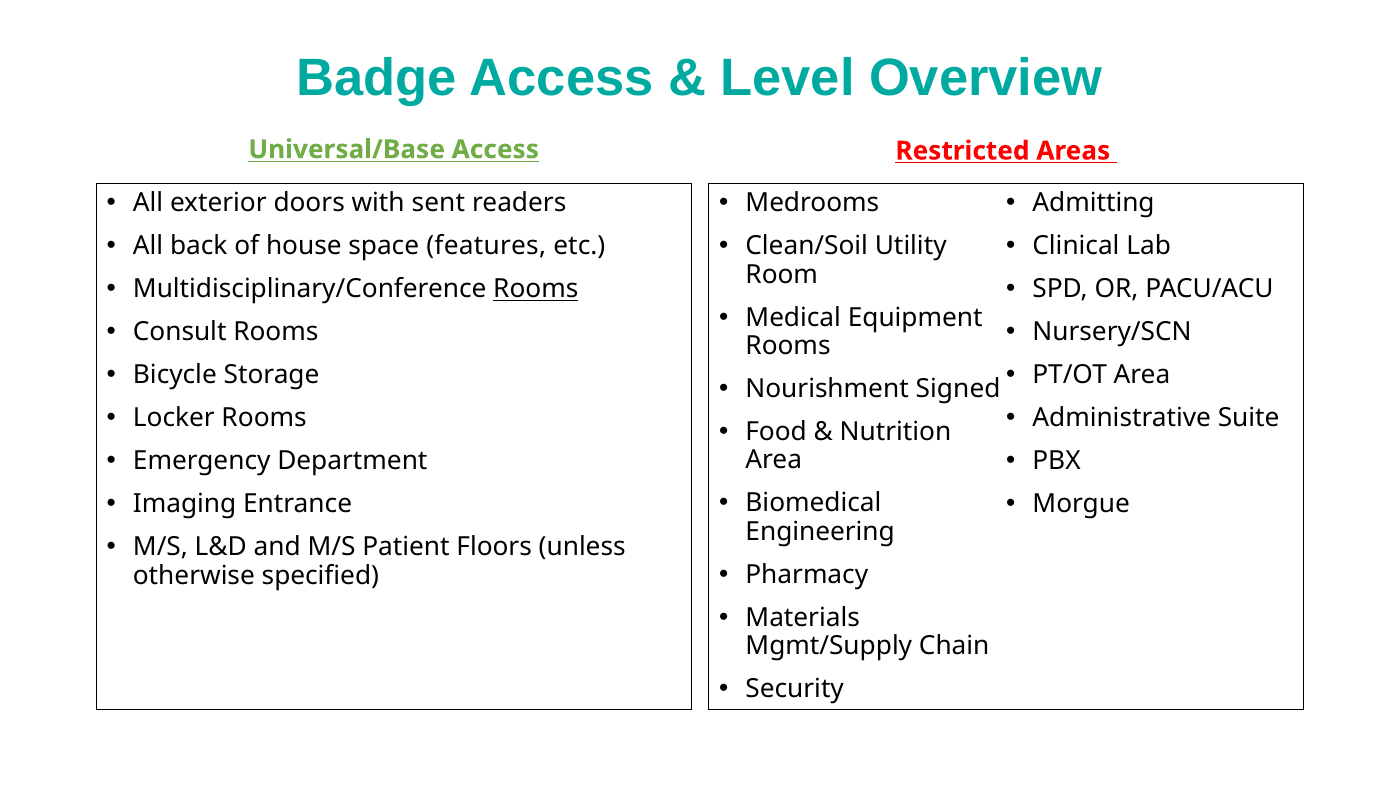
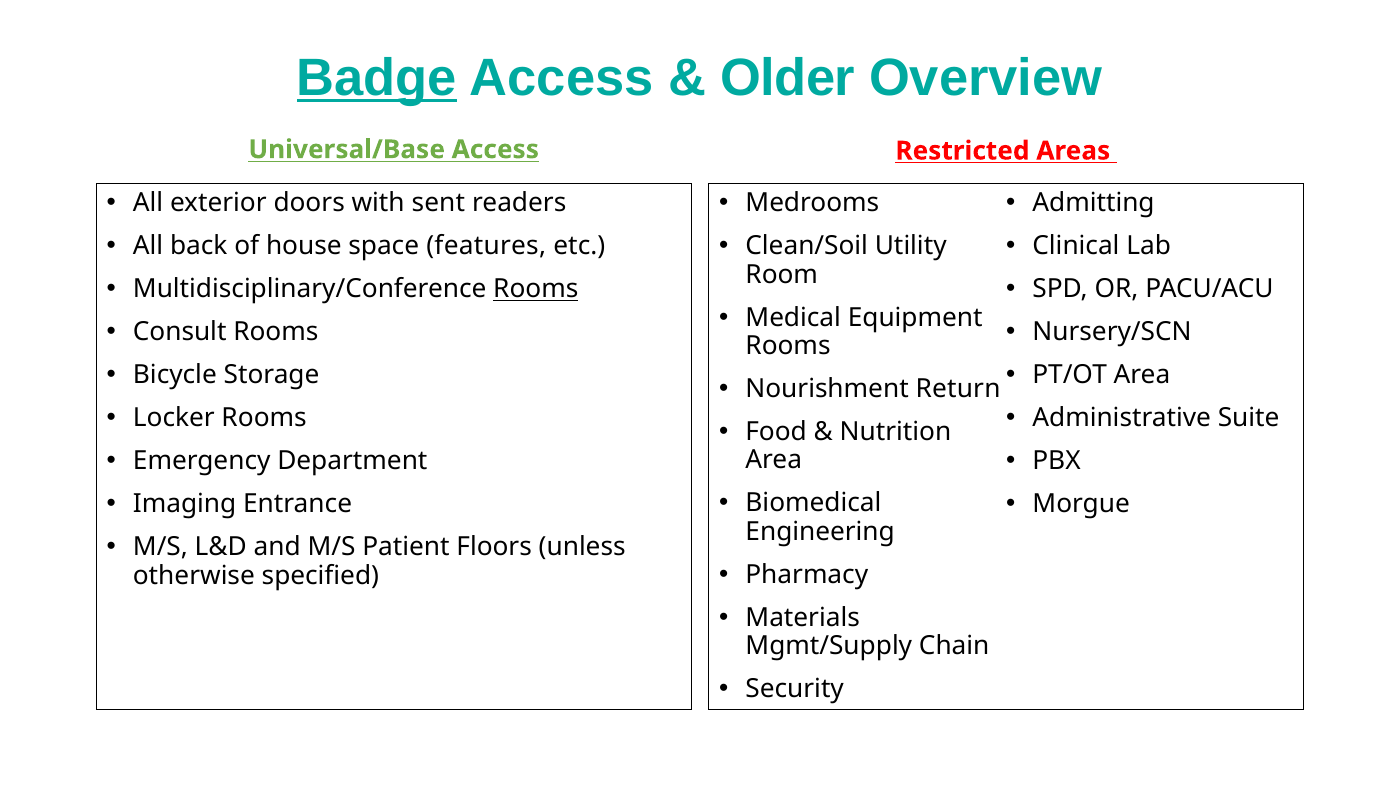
Badge underline: none -> present (377, 78)
Level: Level -> Older (788, 78)
Signed: Signed -> Return (958, 389)
